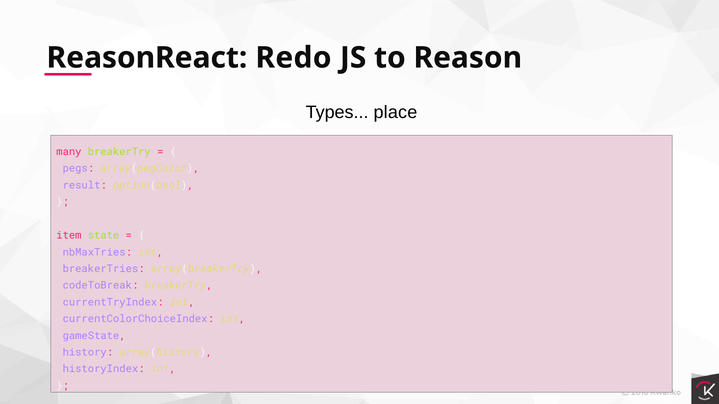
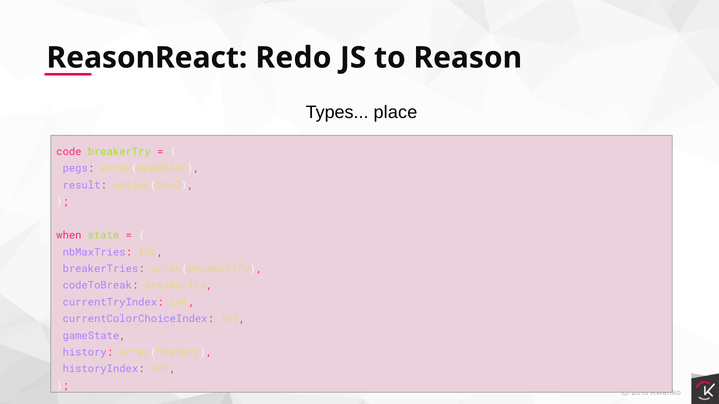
many: many -> code (69, 152)
item: item -> when (69, 236)
